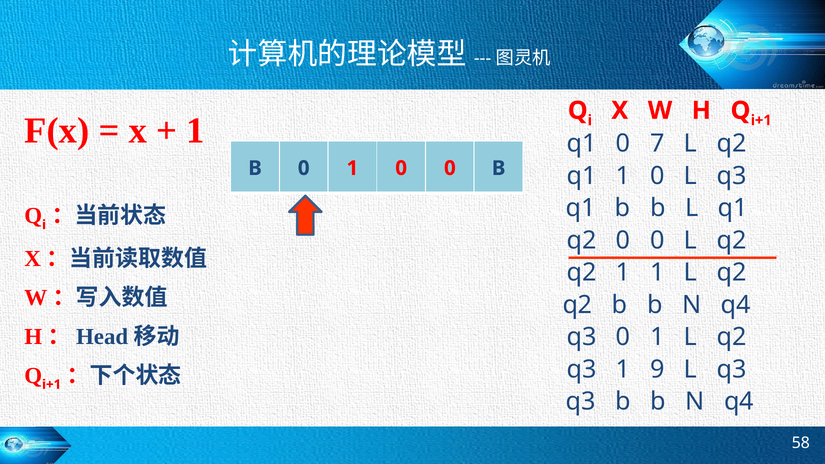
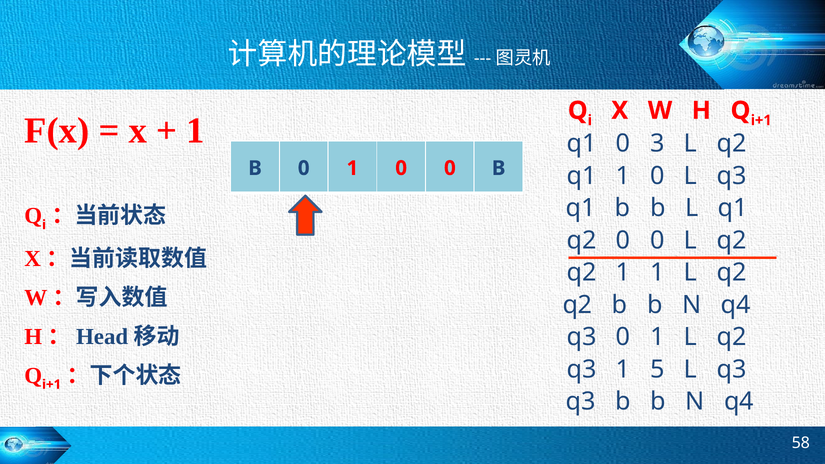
7: 7 -> 3 (657, 144)
9: 9 -> 5 (657, 369)
